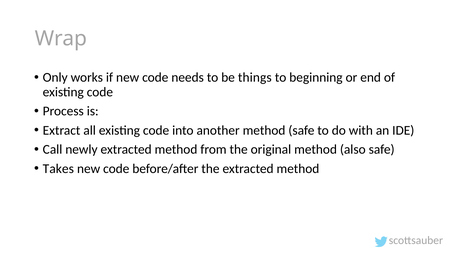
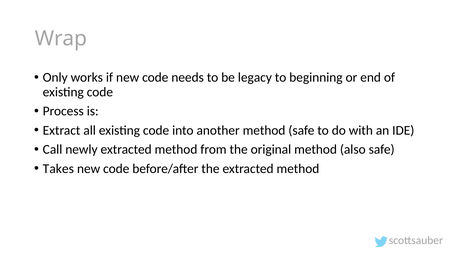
things: things -> legacy (255, 77)
